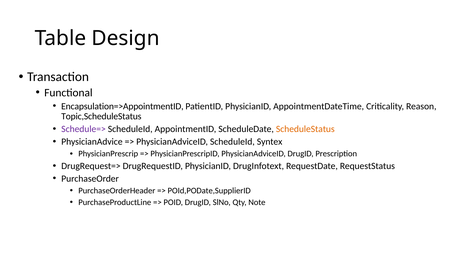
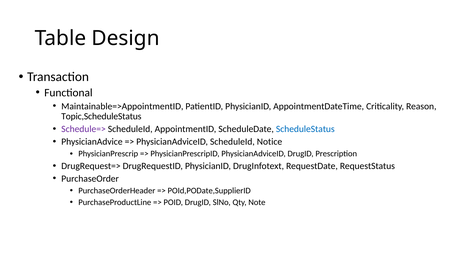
Encapsulation=>AppointmentID: Encapsulation=>AppointmentID -> Maintainable=>AppointmentID (122, 106)
ScheduleStatus colour: orange -> blue (305, 129)
Syntex: Syntex -> Notice (270, 142)
